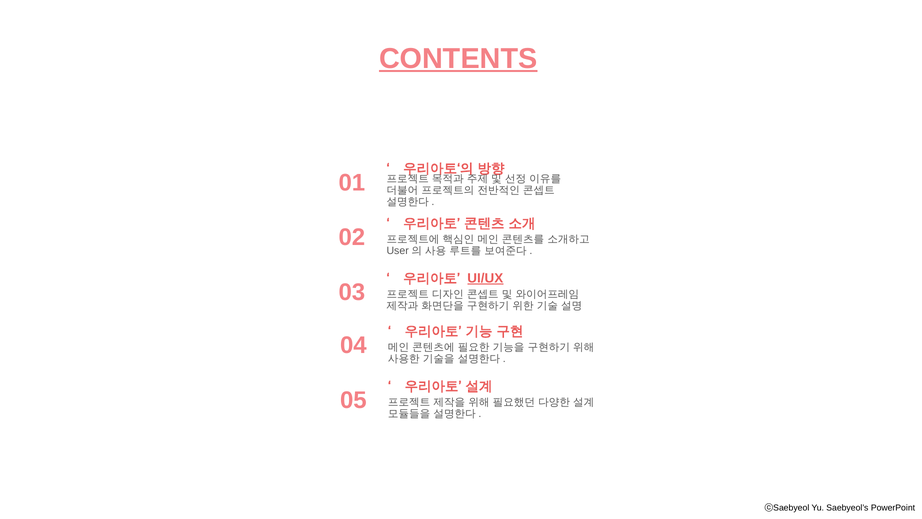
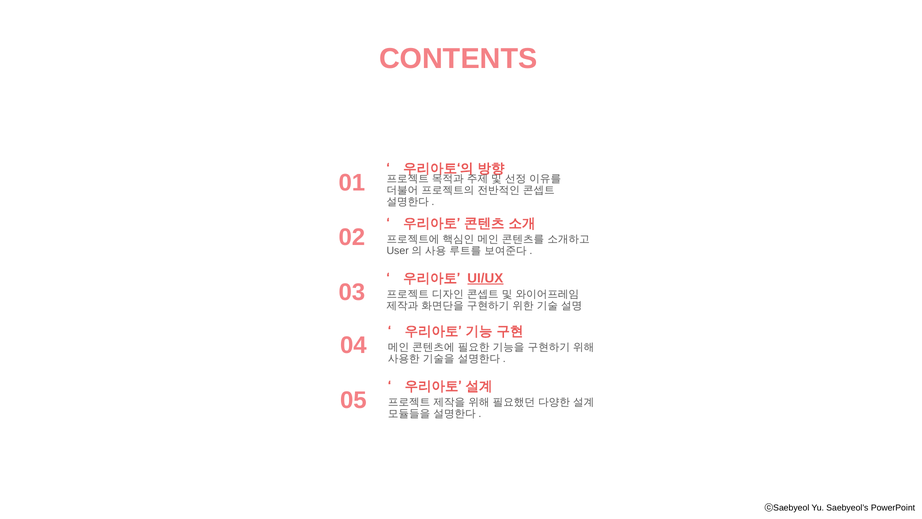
CONTENTS underline: present -> none (458, 59)
